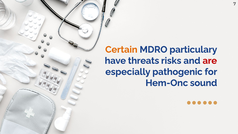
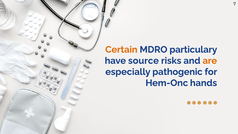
threats: threats -> source (143, 61)
are colour: red -> orange (210, 61)
sound: sound -> hands (204, 83)
